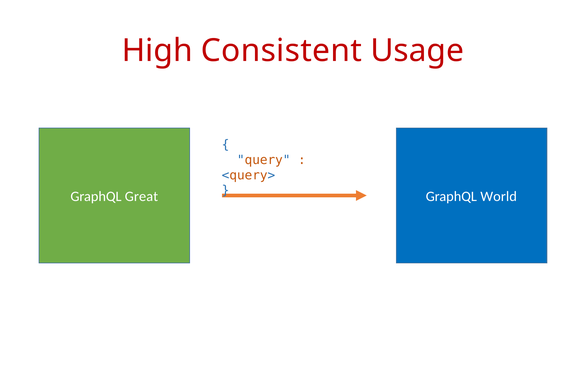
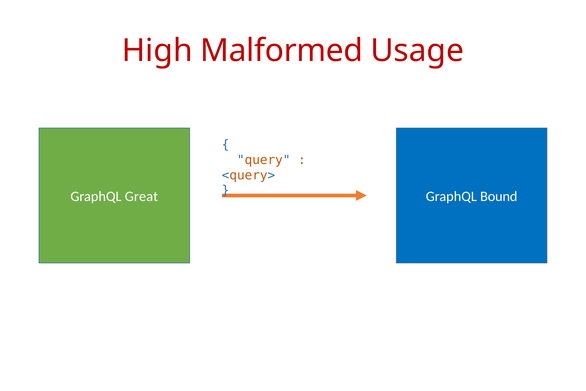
Consistent: Consistent -> Malformed (282, 51)
World: World -> Bound (499, 196)
